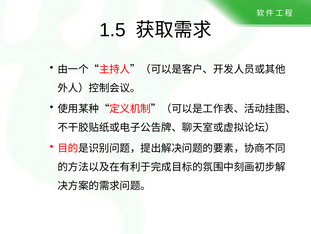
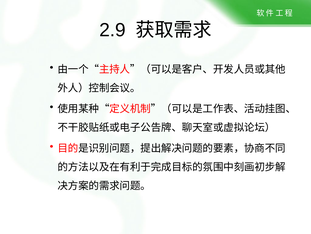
1.5: 1.5 -> 2.9 (113, 30)
